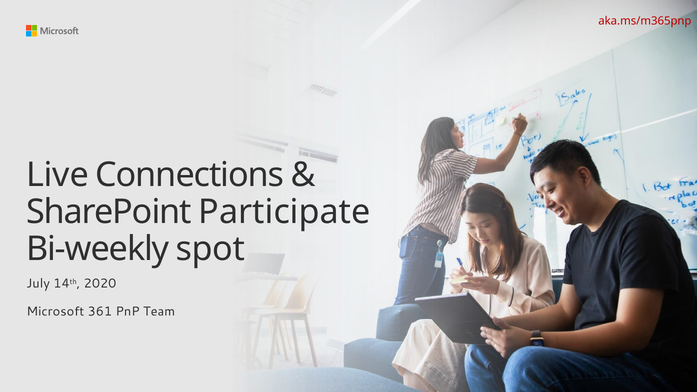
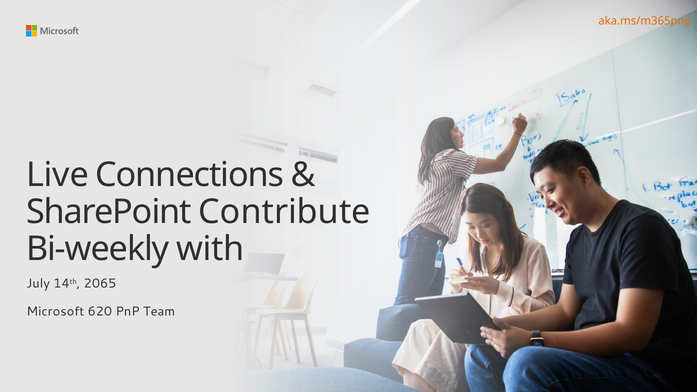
aka.ms/m365pnp colour: red -> orange (645, 21)
Participate: Participate -> Contribute (284, 212)
spot: spot -> with (210, 249)
2020: 2020 -> 2065 (100, 284)
361: 361 -> 620 (100, 311)
